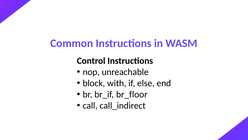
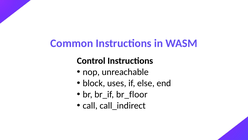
with: with -> uses (117, 83)
